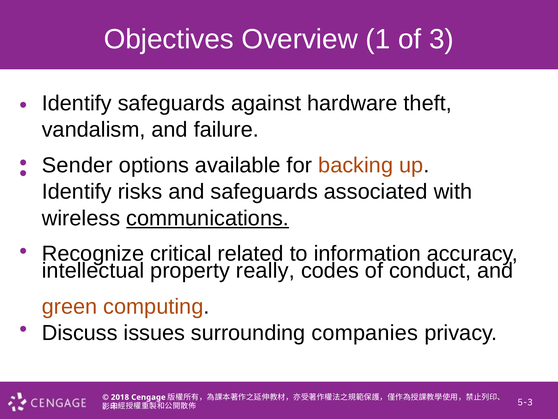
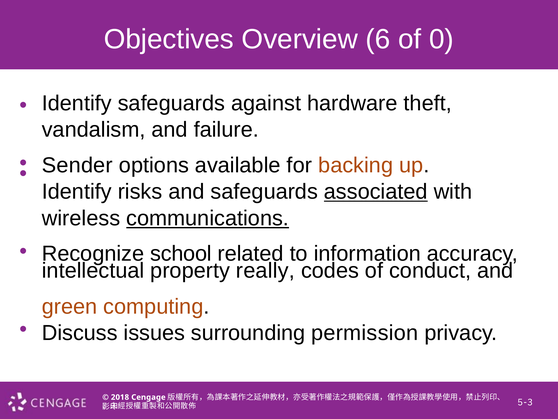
1: 1 -> 6 (378, 39)
3: 3 -> 0 (441, 39)
associated underline: none -> present (376, 192)
critical: critical -> school (181, 253)
companies: companies -> permission (365, 333)
